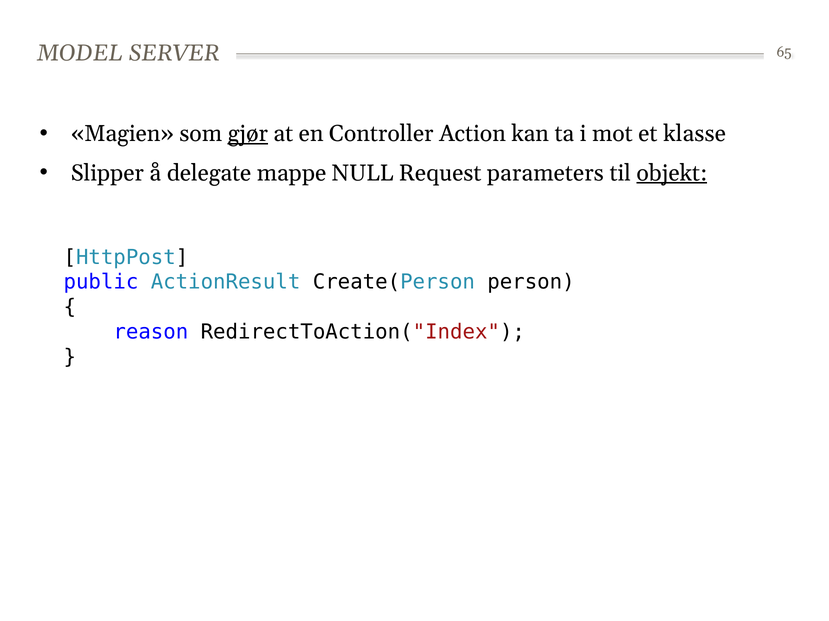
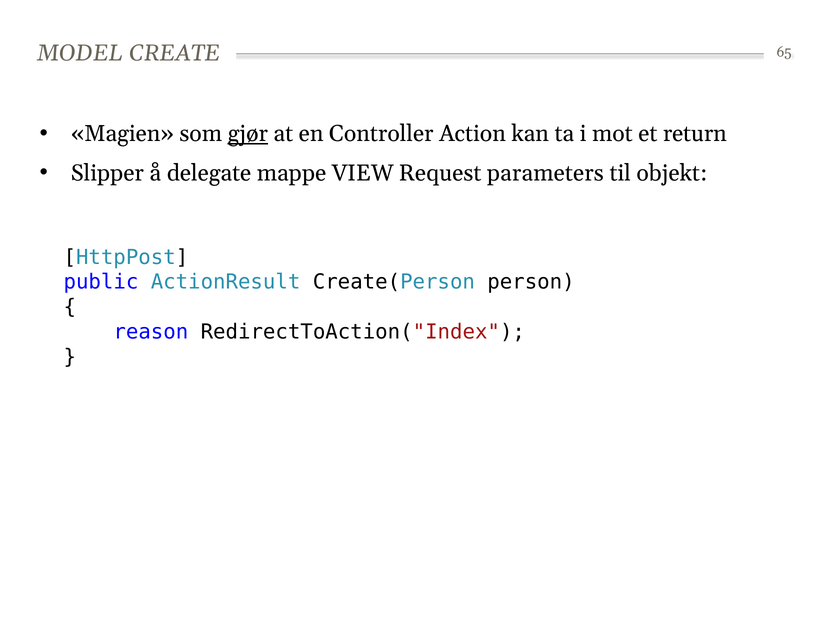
SERVER: SERVER -> CREATE (174, 53)
klasse: klasse -> return (695, 134)
NULL: NULL -> VIEW (363, 173)
objekt underline: present -> none (672, 173)
